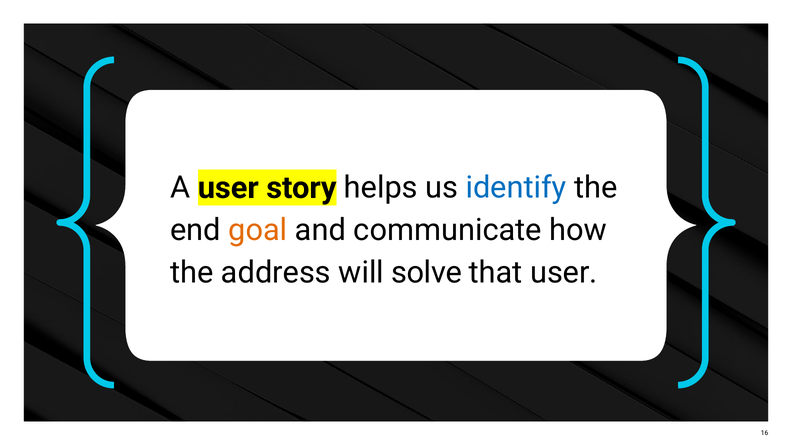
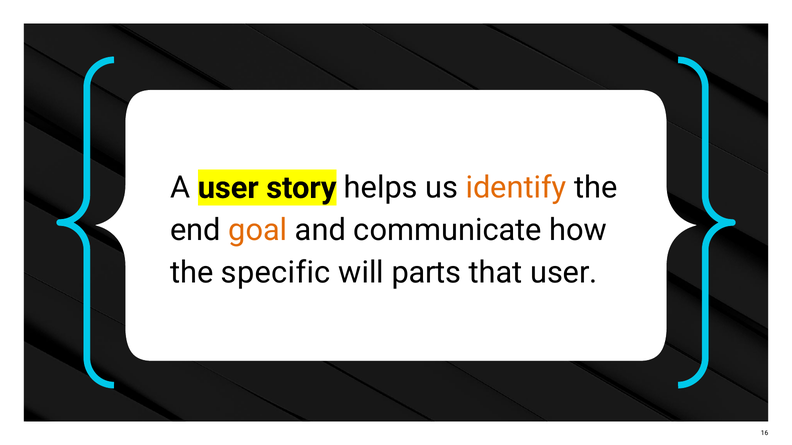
identify colour: blue -> orange (516, 188)
address: address -> specific (276, 273)
solve: solve -> parts (426, 273)
